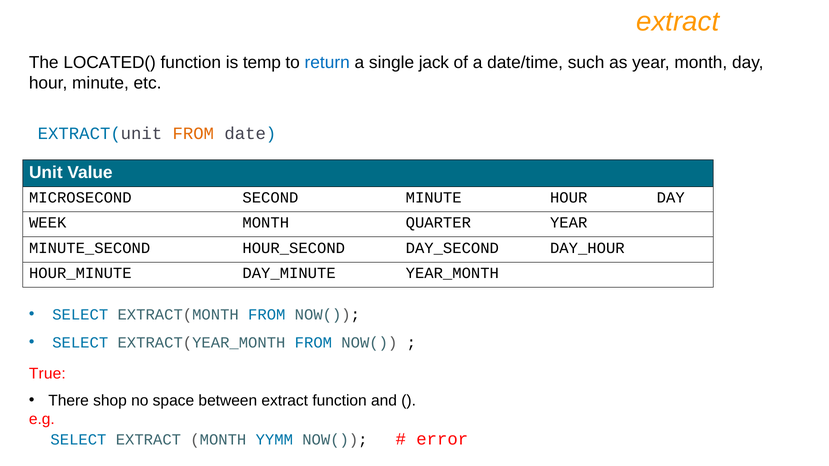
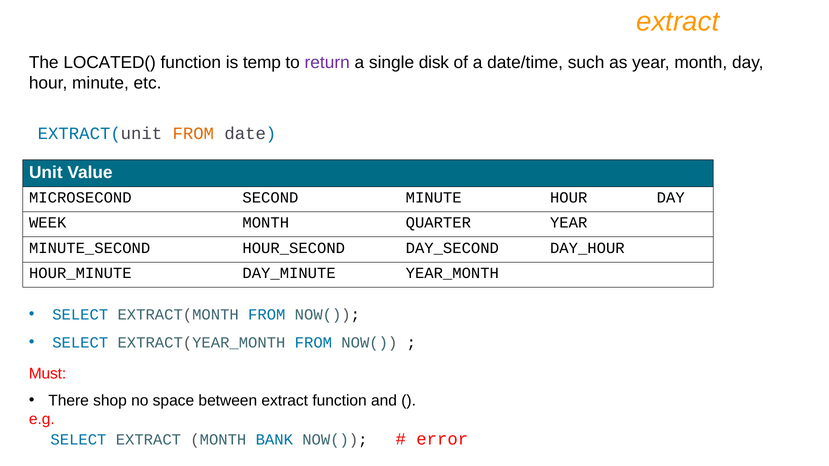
return colour: blue -> purple (327, 62)
jack: jack -> disk (434, 62)
True: True -> Must (48, 374)
YYMM: YYMM -> BANK (274, 440)
